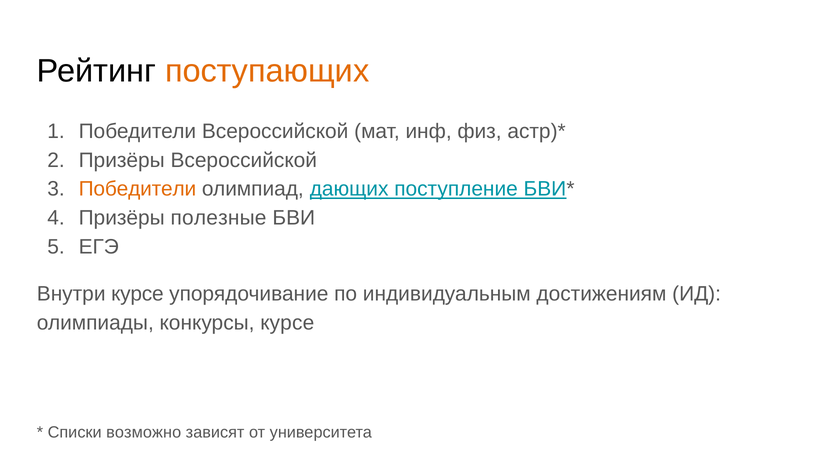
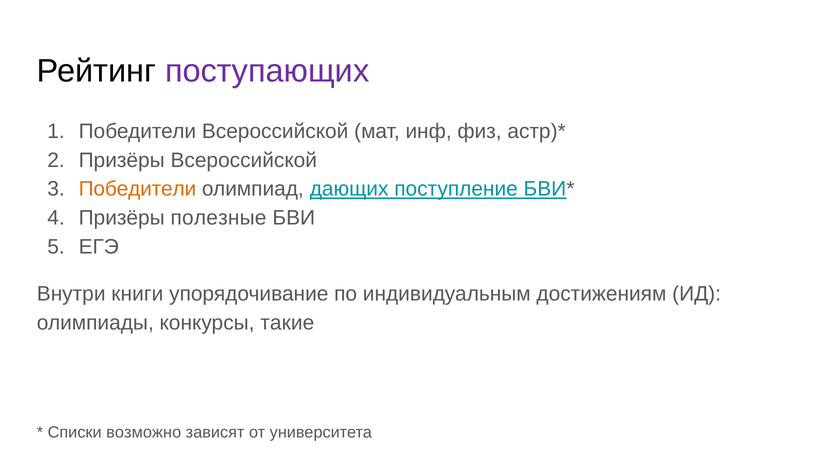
поступающих colour: orange -> purple (267, 71)
Внутри курсе: курсе -> книги (137, 294)
конкурсы курсе: курсе -> такие (287, 323)
